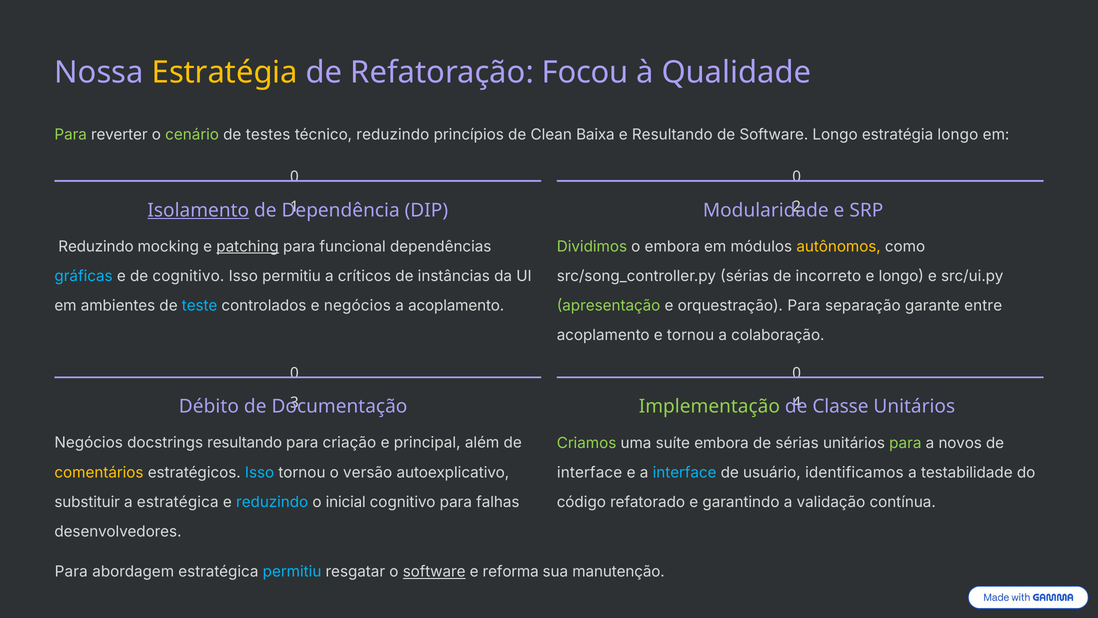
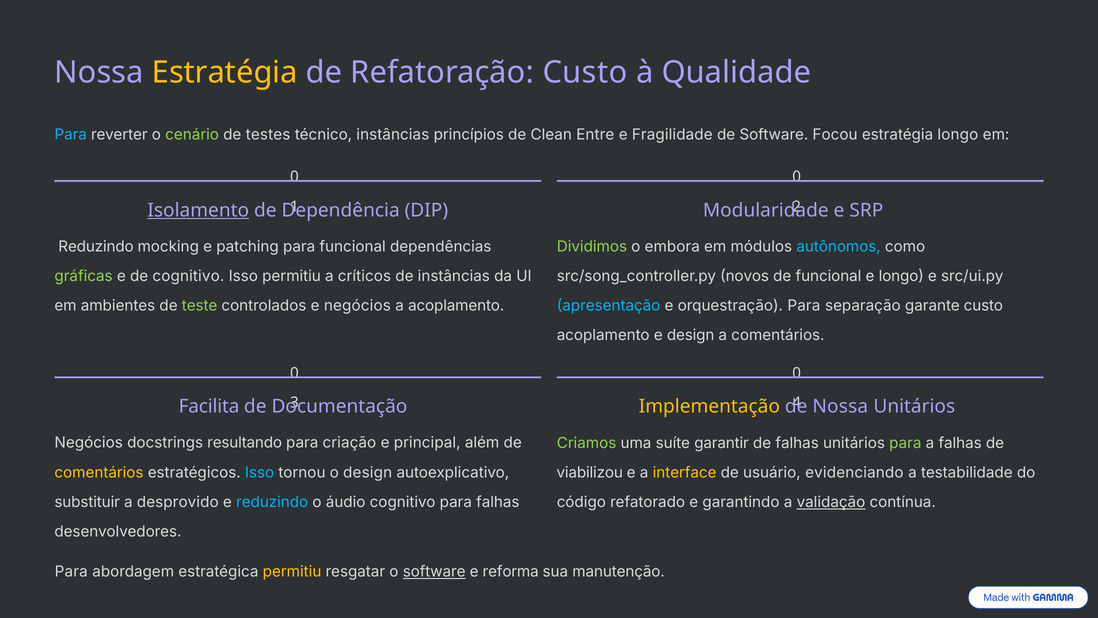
Refatoração Focou: Focou -> Custo (585, 73)
Para colour: light green -> light blue (71, 134)
técnico reduzindo: reduzindo -> instâncias (393, 134)
Baixa: Baixa -> Entre (595, 134)
e Resultando: Resultando -> Fragilidade (672, 134)
Software Longo: Longo -> Focou (835, 134)
patching underline: present -> none (248, 246)
autônomos colour: yellow -> light blue (839, 246)
gráficas colour: light blue -> light green (84, 276)
src/song_controller.py sérias: sérias -> novos (745, 276)
de incorreto: incorreto -> funcional (828, 276)
apresentação colour: light green -> light blue (609, 306)
garante entre: entre -> custo (983, 306)
teste colour: light blue -> light green (200, 306)
e tornou: tornou -> design (691, 335)
a colaboração: colaboração -> comentários (778, 335)
Débito: Débito -> Facilita (209, 406)
Implementação colour: light green -> yellow (709, 406)
Classe: Classe -> Nossa (840, 406)
suíte embora: embora -> garantir (722, 443)
de sérias: sérias -> falhas (797, 443)
a novos: novos -> falhas (960, 443)
o versão: versão -> design (368, 472)
interface: interface -> viabilizou (590, 472)
interface colour: light blue -> yellow (685, 472)
identificamos: identificamos -> evidenciando (854, 472)
a estratégica: estratégica -> desprovido (178, 502)
inicial: inicial -> áudio (346, 502)
validação underline: none -> present (831, 502)
permitiu colour: light blue -> yellow (292, 571)
